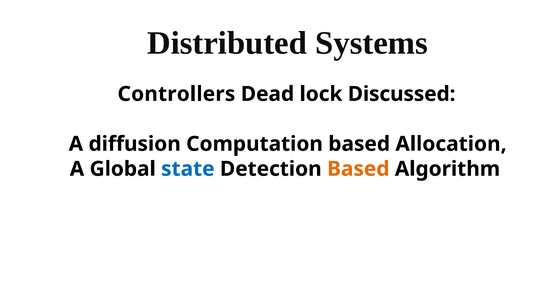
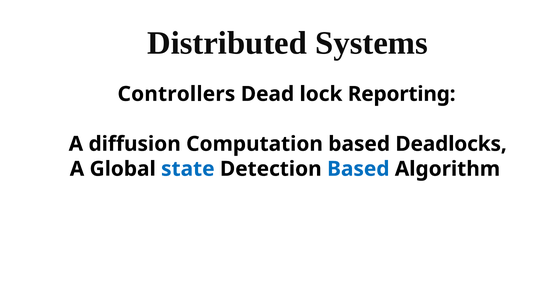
Discussed: Discussed -> Reporting (402, 94)
Allocation: Allocation -> Deadlocks (451, 144)
Based colour: orange -> blue (358, 169)
